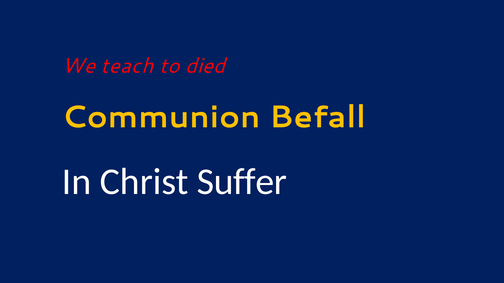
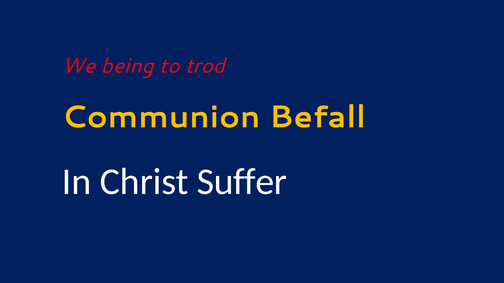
teach: teach -> being (127, 66)
died: died -> trod (205, 66)
